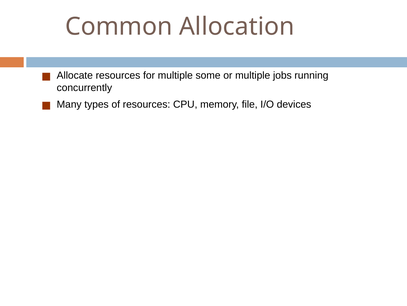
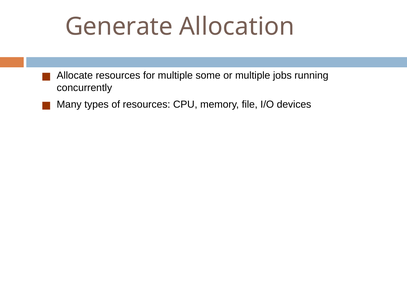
Common: Common -> Generate (119, 27)
